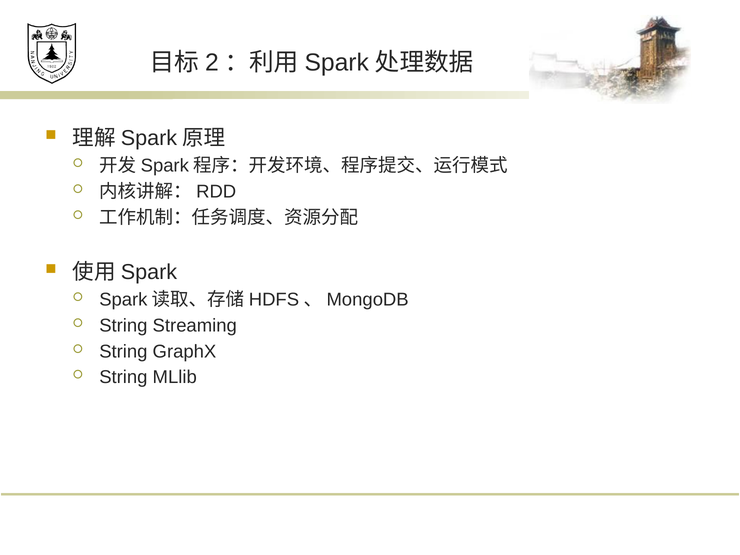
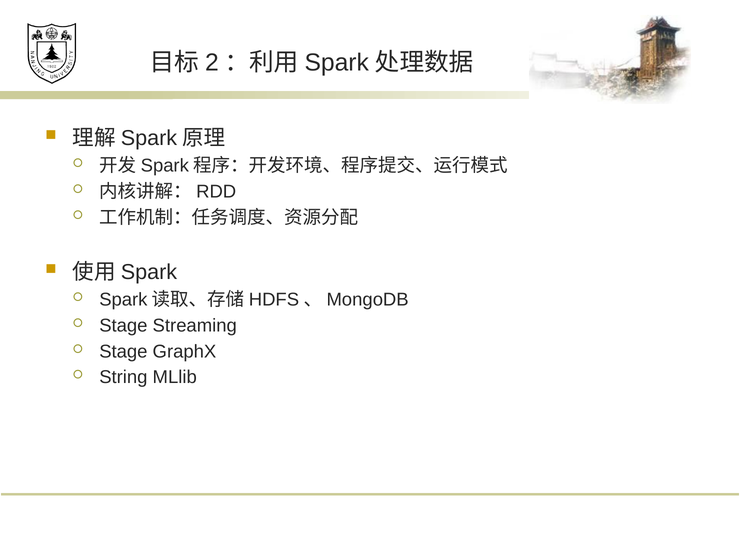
String: String -> Stage (123, 326)
String: String -> Stage (123, 351)
